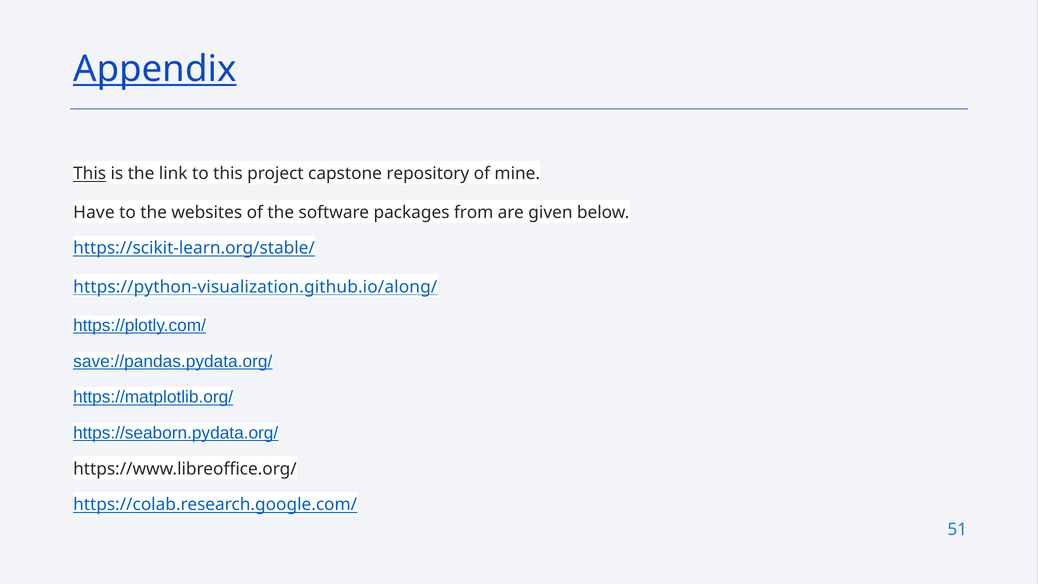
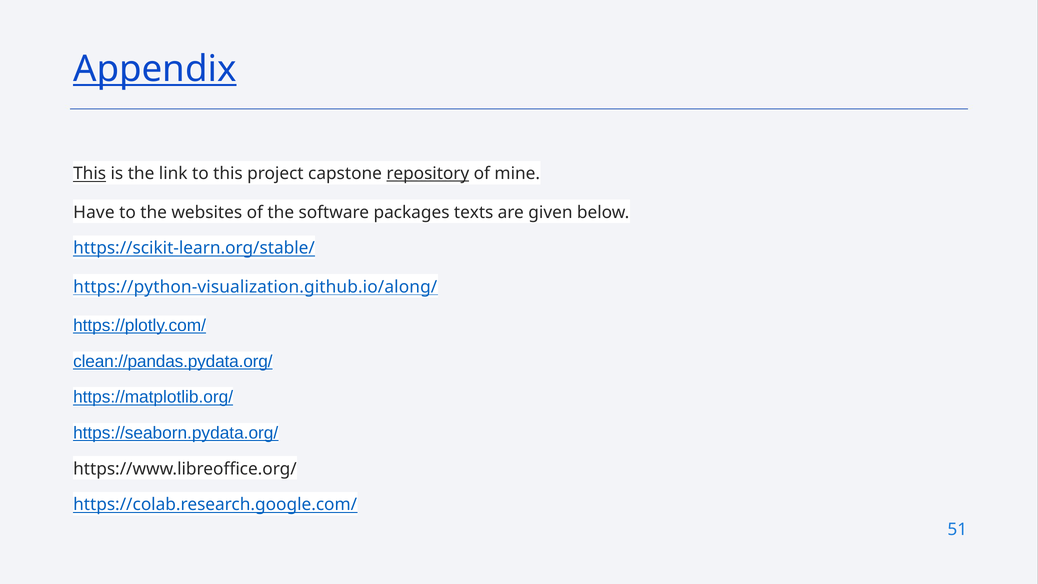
repository underline: none -> present (428, 174)
from: from -> texts (474, 212)
save://pandas.pydata.org/: save://pandas.pydata.org/ -> clean://pandas.pydata.org/ (173, 361)
